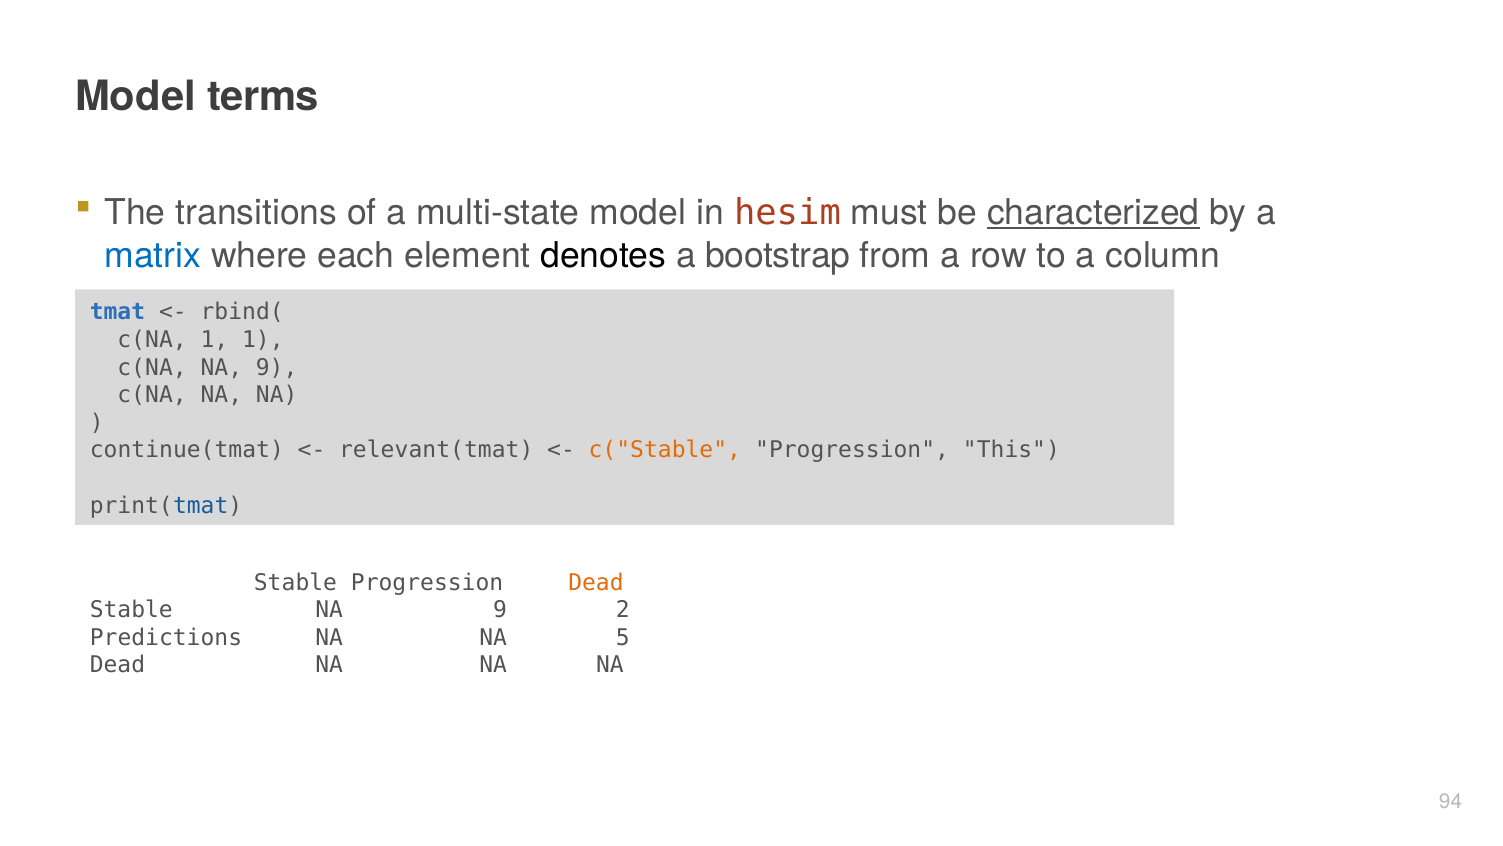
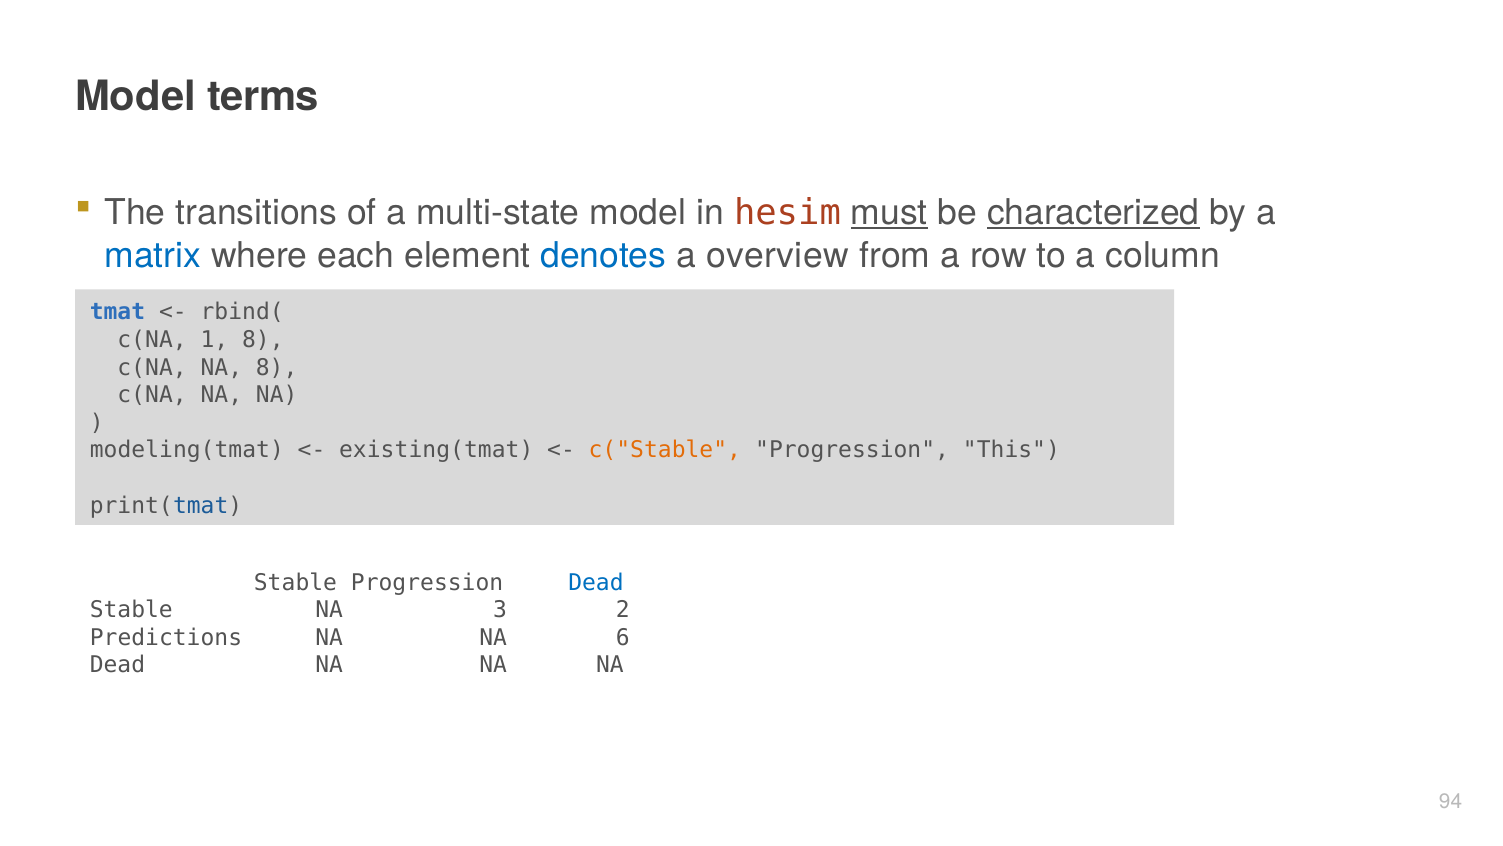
must underline: none -> present (889, 213)
denotes colour: black -> blue (603, 256)
bootstrap: bootstrap -> overview (778, 256)
1 1: 1 -> 8 (263, 340)
c(NA NA 9: 9 -> 8 (277, 367)
continue(tmat: continue(tmat -> modeling(tmat (187, 450)
relevant(tmat: relevant(tmat -> existing(tmat (436, 450)
Dead colour: orange -> blue (596, 582)
Stable NA 9: 9 -> 3 (500, 610)
5: 5 -> 6 (623, 637)
